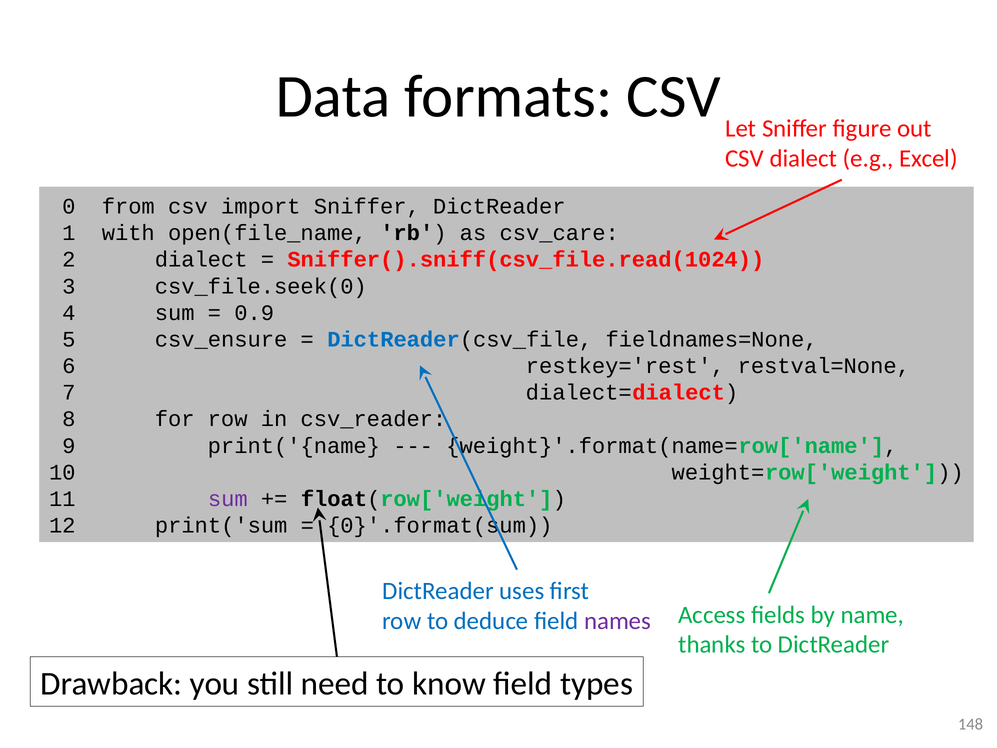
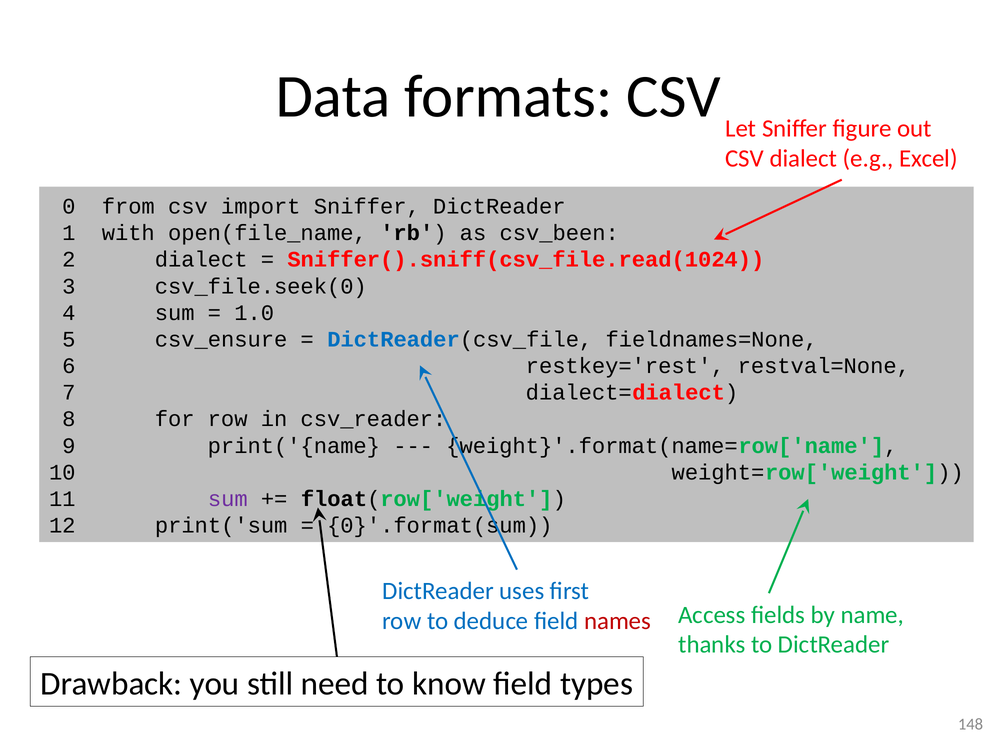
csv_care: csv_care -> csv_been (559, 233)
0.9: 0.9 -> 1.0 (254, 313)
names colour: purple -> red (618, 621)
